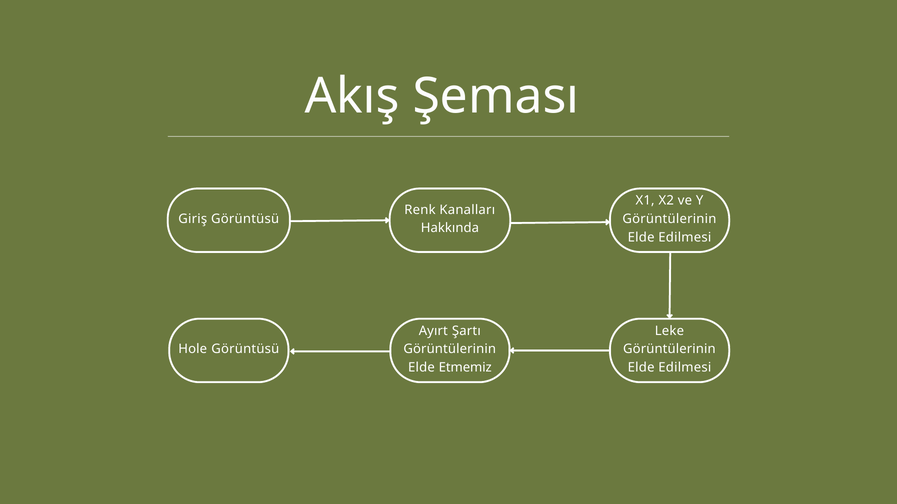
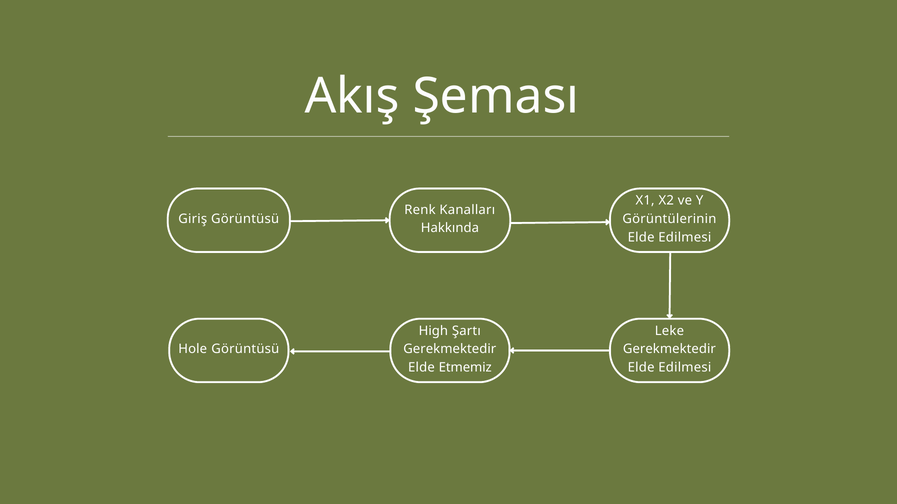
Ayırt: Ayırt -> High (433, 331)
Görüntülerinin: Görüntülerinin -> Gerekmektedir (450, 350)
Görüntülerinin: Görüntülerinin -> Gerekmektedir (669, 350)
